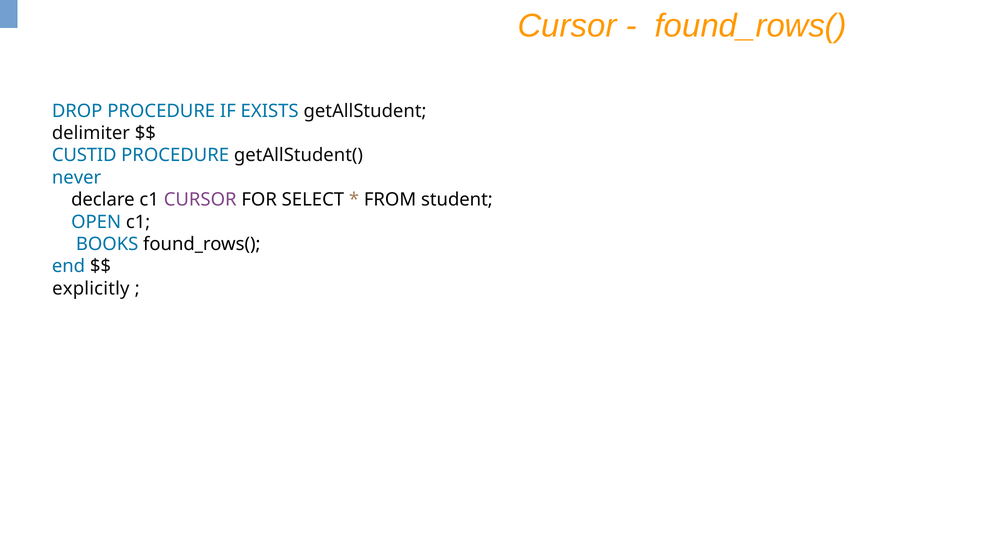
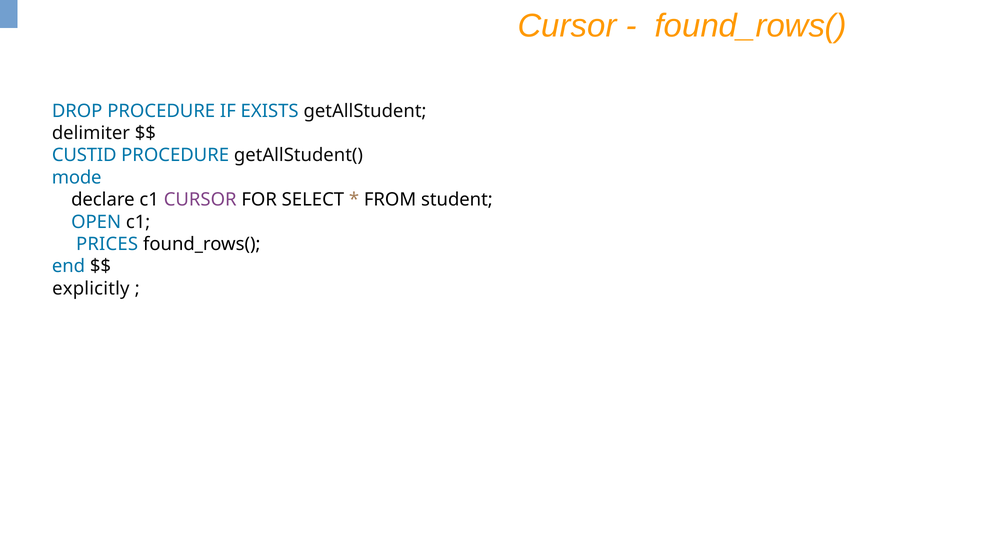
never: never -> mode (77, 178)
BOOKS: BOOKS -> PRICES (107, 244)
